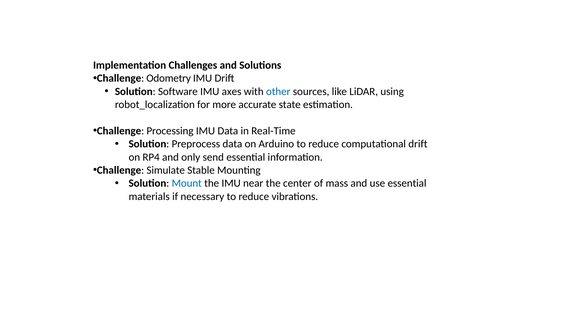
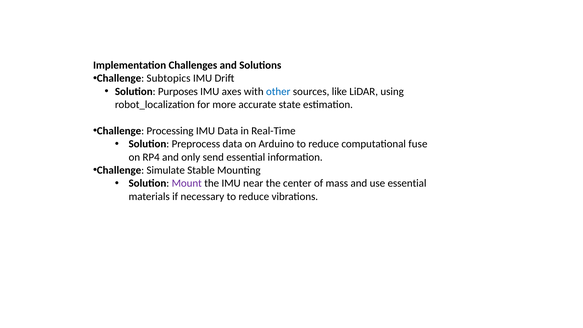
Odometry: Odometry -> Subtopics (169, 78)
Software: Software -> Purposes (178, 91)
computational drift: drift -> fuse (418, 144)
Mount colour: blue -> purple (187, 183)
